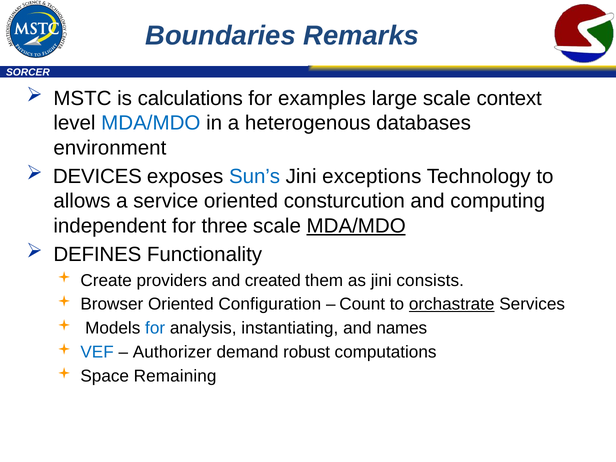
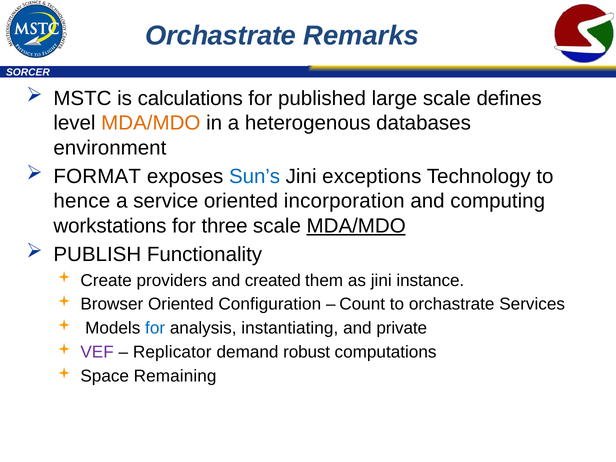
Boundaries: Boundaries -> Orchastrate (221, 36)
examples: examples -> published (322, 99)
context: context -> defines (509, 99)
MDA/MDO colour: blue -> orange (151, 123)
DEVICES: DEVICES -> FORMAT (97, 177)
allows: allows -> hence (82, 201)
consturcution: consturcution -> incorporation (344, 201)
independent: independent -> workstations (110, 226)
DEFINES: DEFINES -> PUBLISH (97, 255)
consists: consists -> instance (430, 280)
orchastrate underline: present -> none (452, 304)
names: names -> private (402, 328)
VEF colour: blue -> purple (97, 352)
Authorizer: Authorizer -> Replicator (172, 352)
